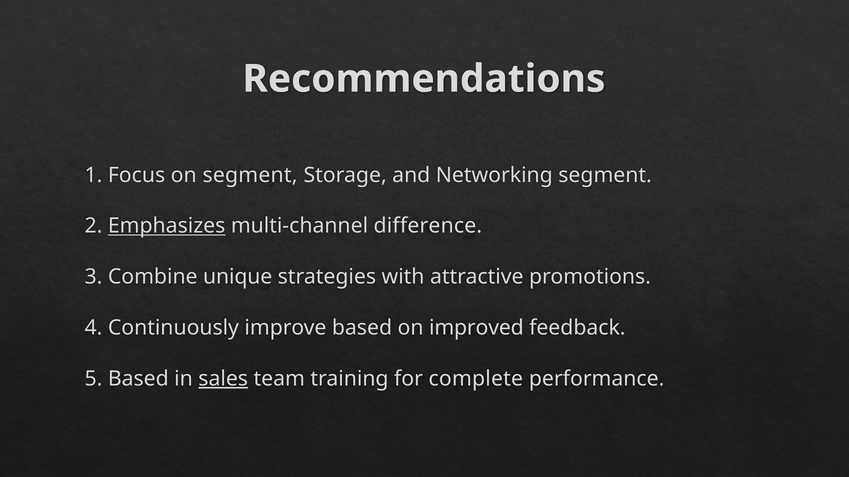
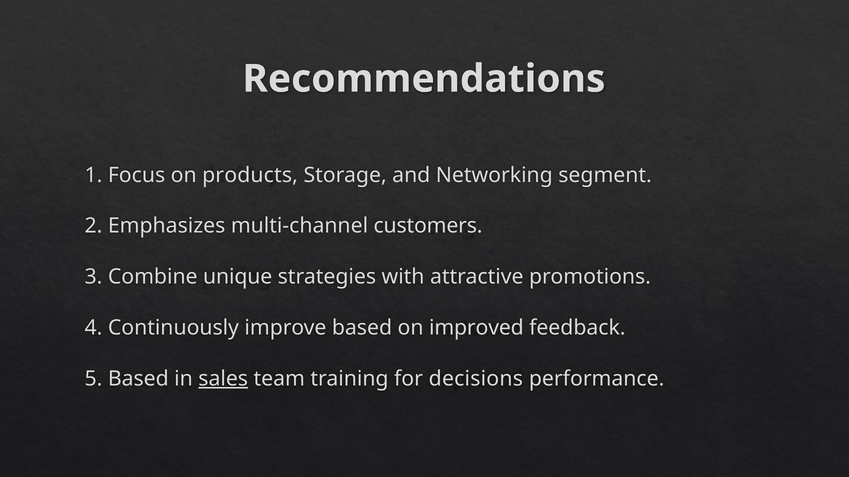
on segment: segment -> products (250, 175)
Emphasizes underline: present -> none (167, 226)
difference: difference -> customers (428, 226)
complete: complete -> decisions (476, 379)
